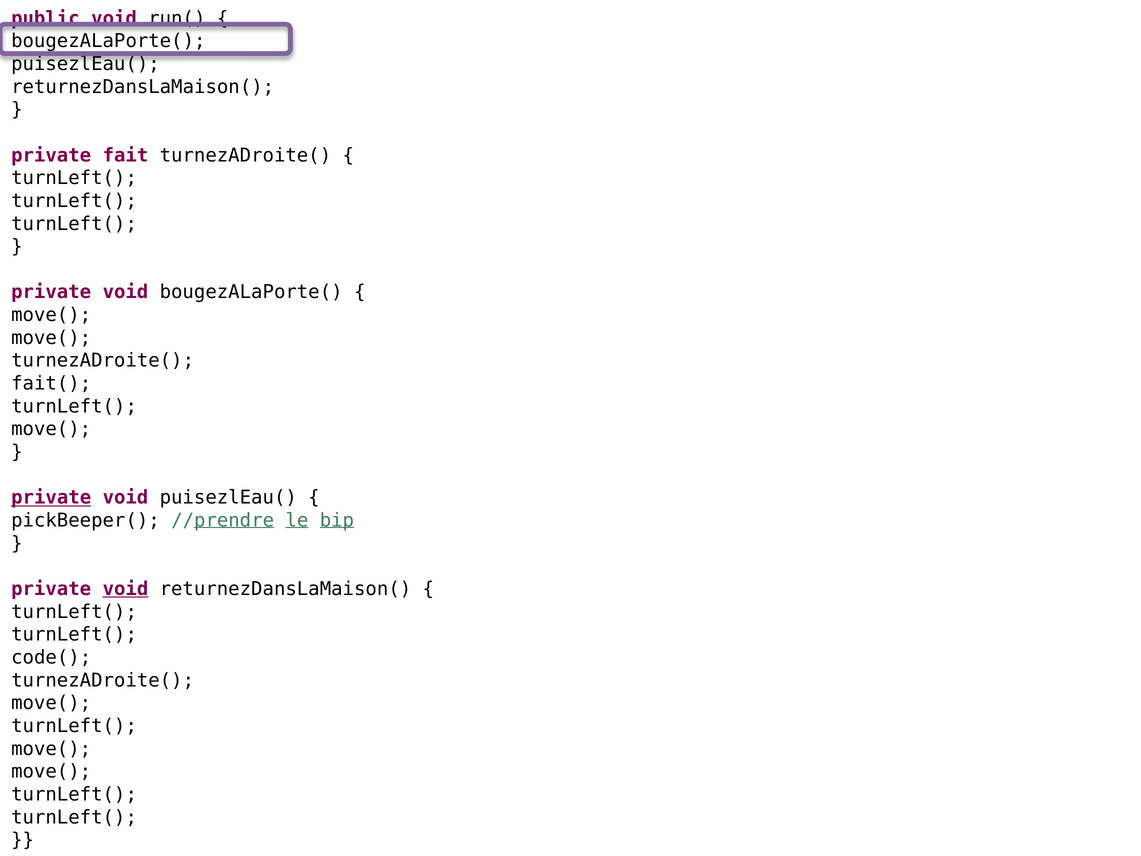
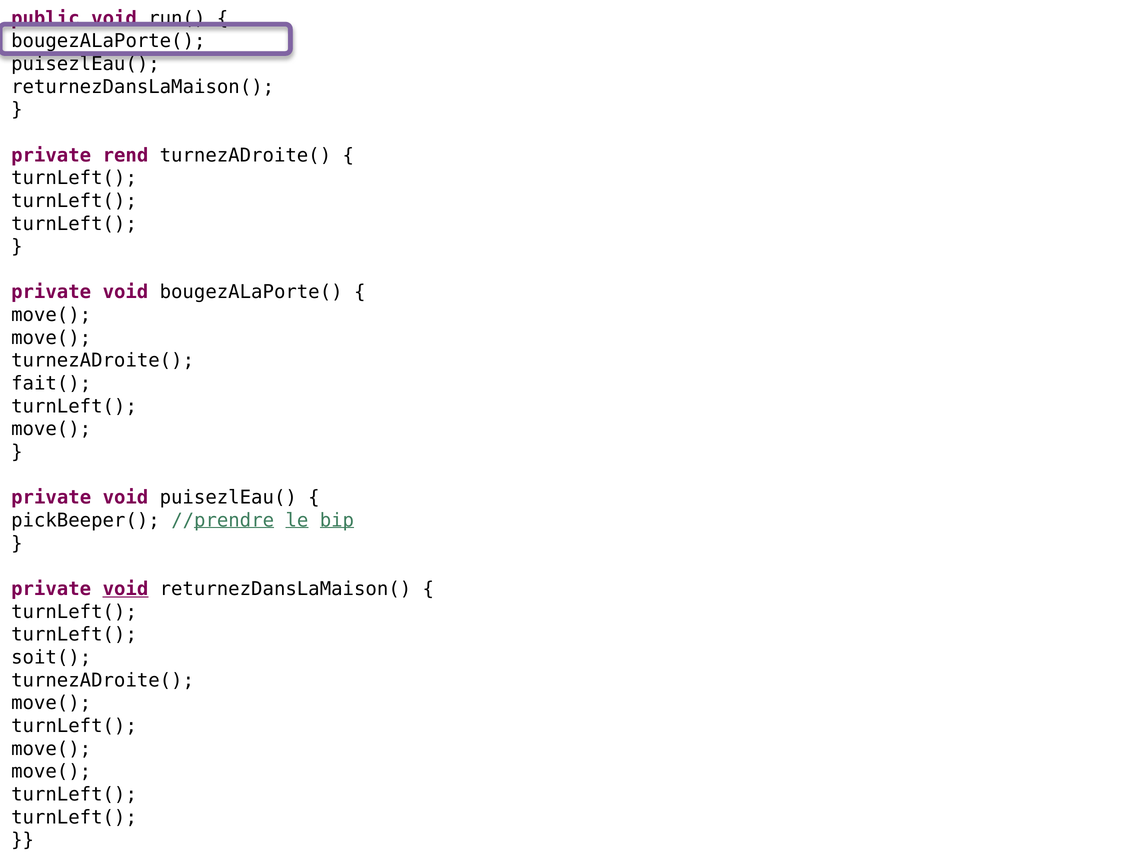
fait: fait -> rend (125, 155)
private underline: present -> none (51, 498)
code(: code( -> soit( (51, 657)
